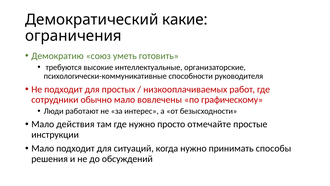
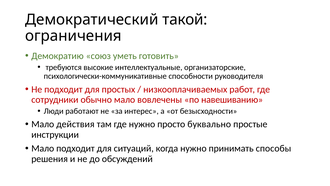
какие: какие -> такой (185, 20)
графическому: графическому -> навешиванию (232, 100)
отмечайте: отмечайте -> буквально (209, 124)
